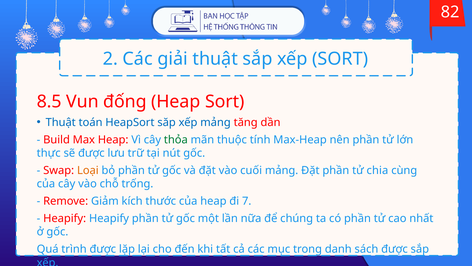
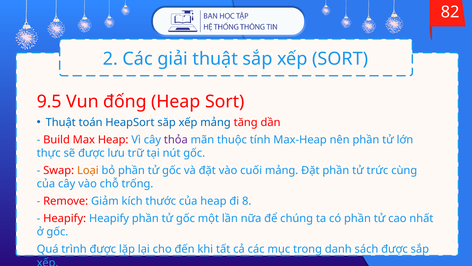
8.5: 8.5 -> 9.5 (49, 101)
thỏa colour: green -> purple (176, 139)
chia: chia -> trức (377, 170)
7: 7 -> 8 (247, 201)
